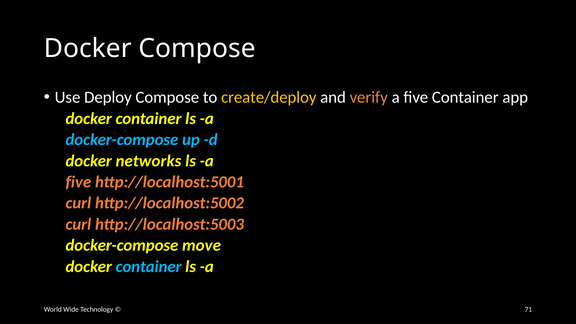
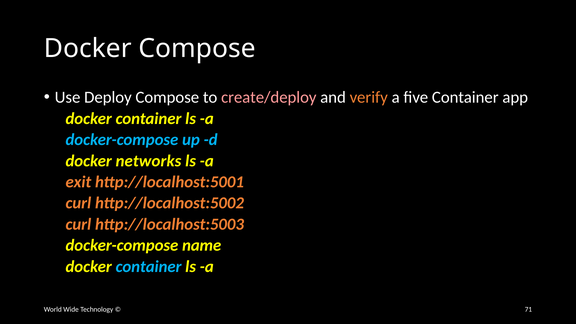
create/deploy colour: yellow -> pink (269, 97)
five: five -> exit (78, 182)
move: move -> name (202, 245)
